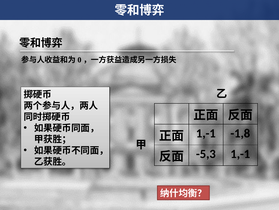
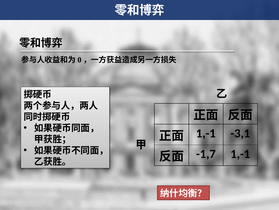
-1,8: -1,8 -> -3,1 (240, 133)
-5,3: -5,3 -> -1,7 (206, 153)
